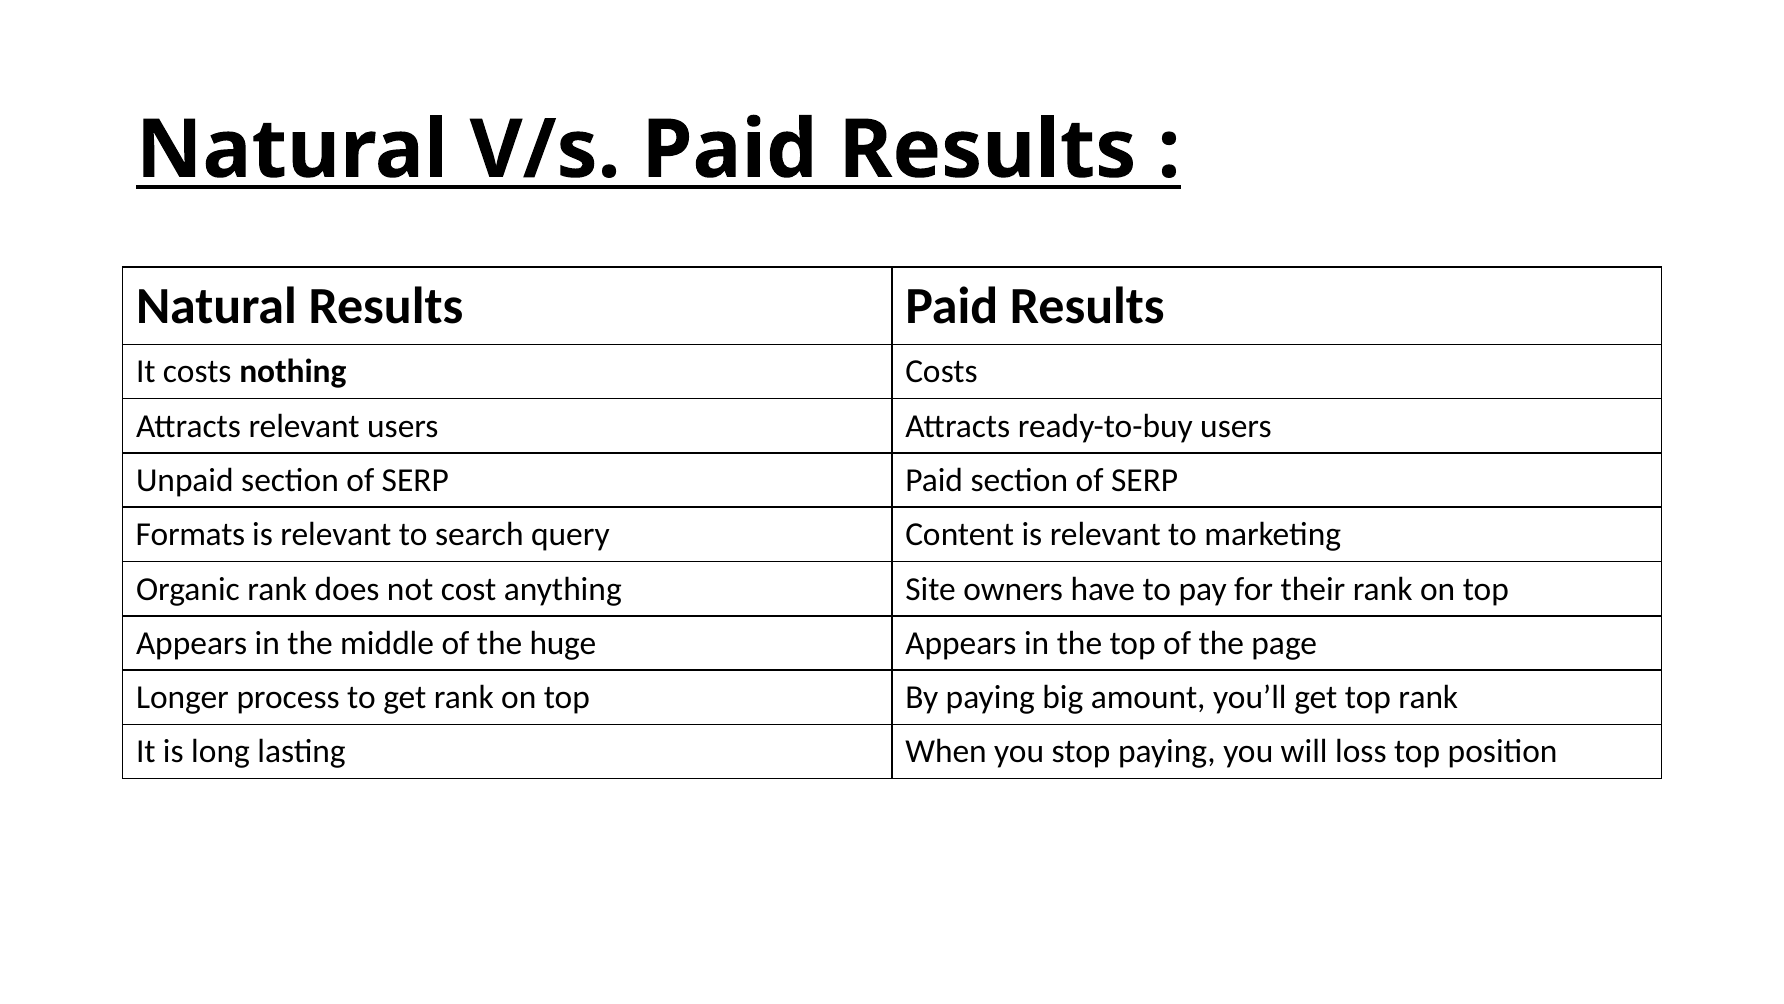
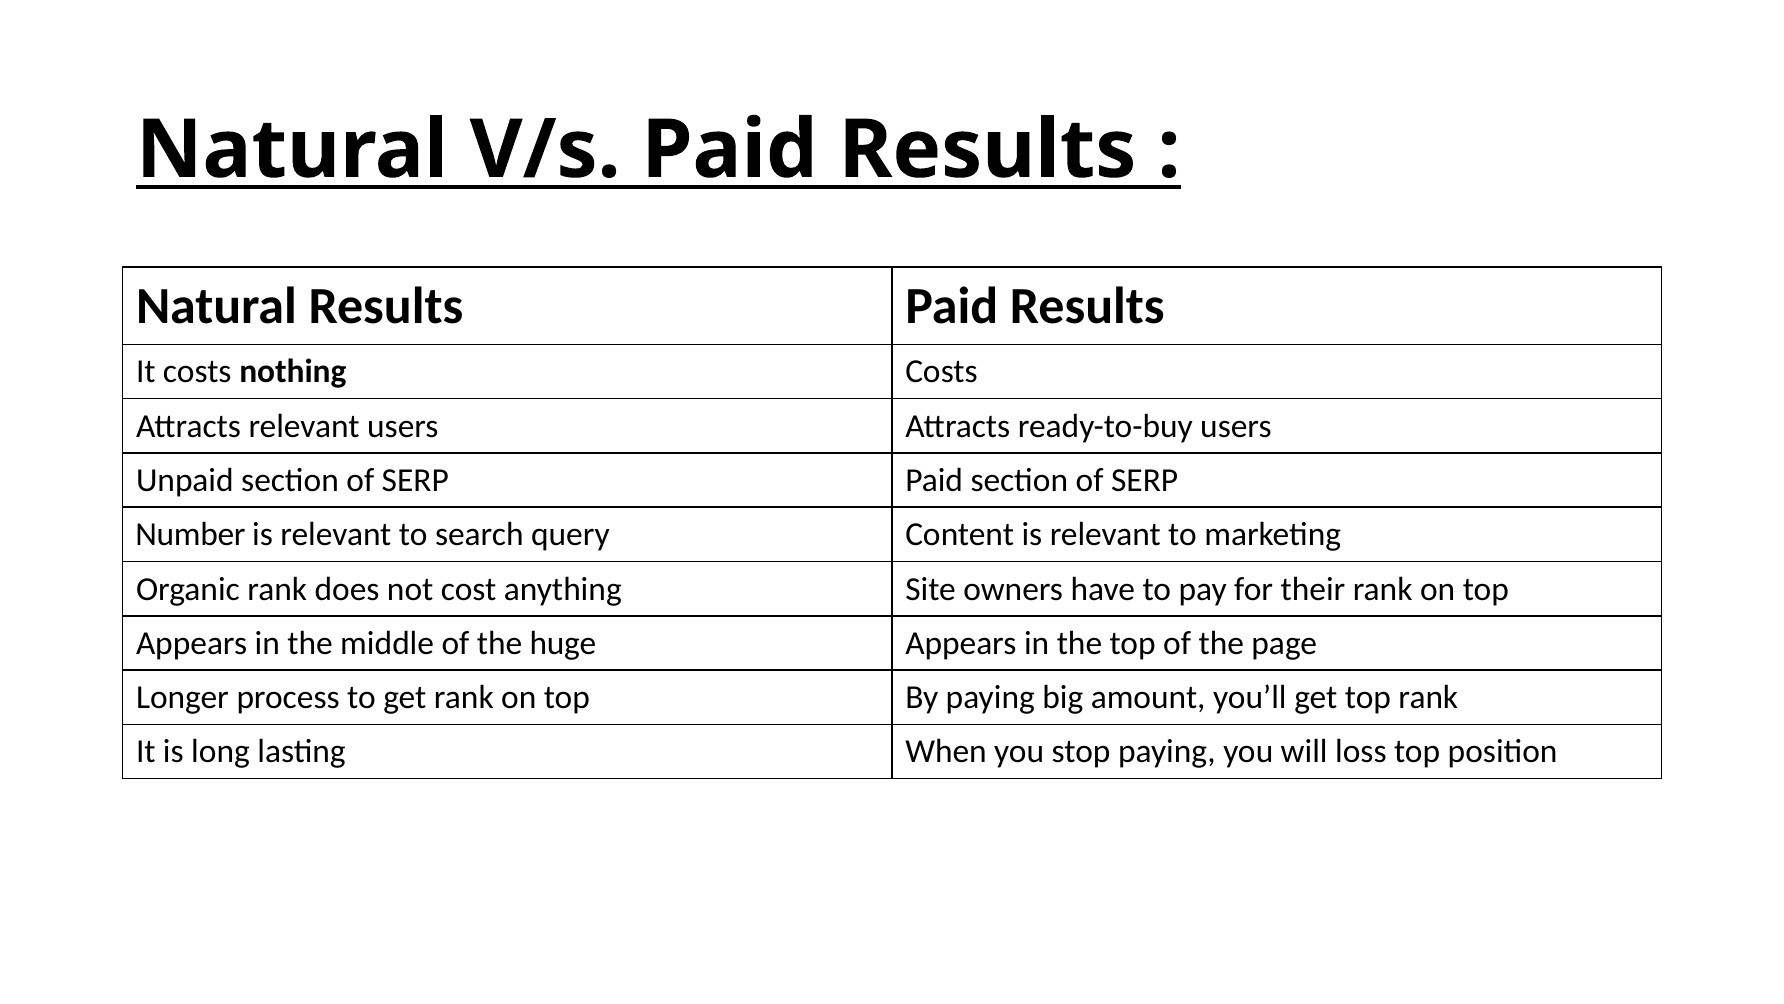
Formats: Formats -> Number (190, 534)
